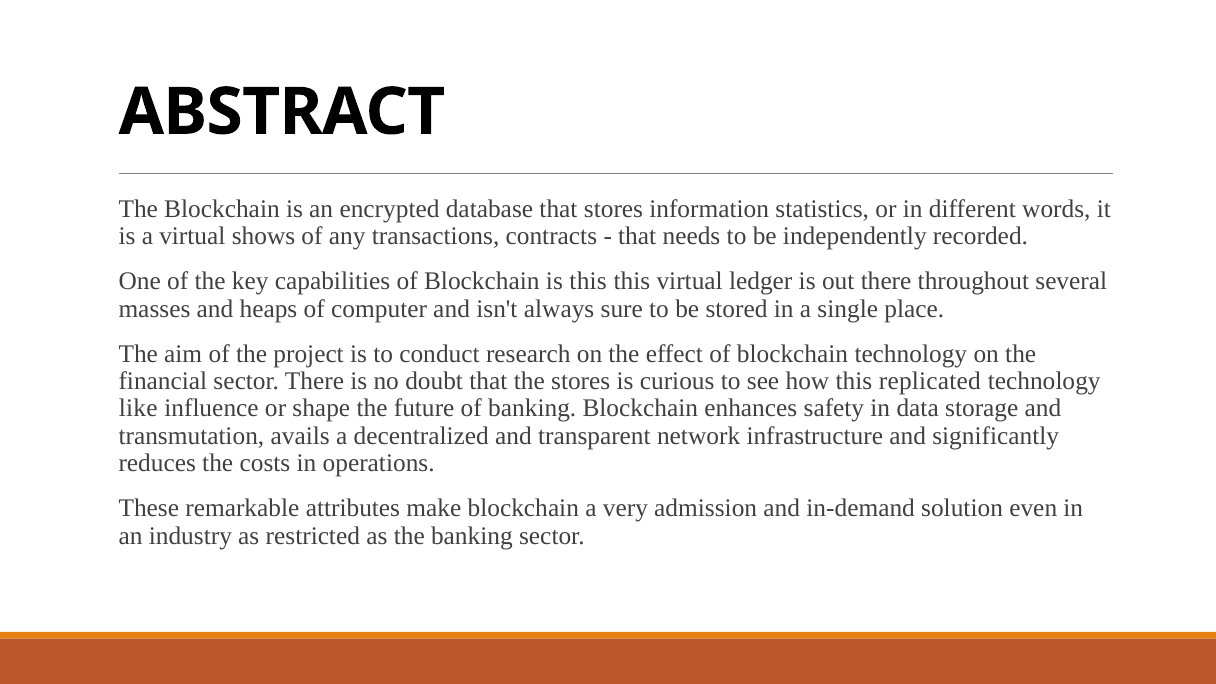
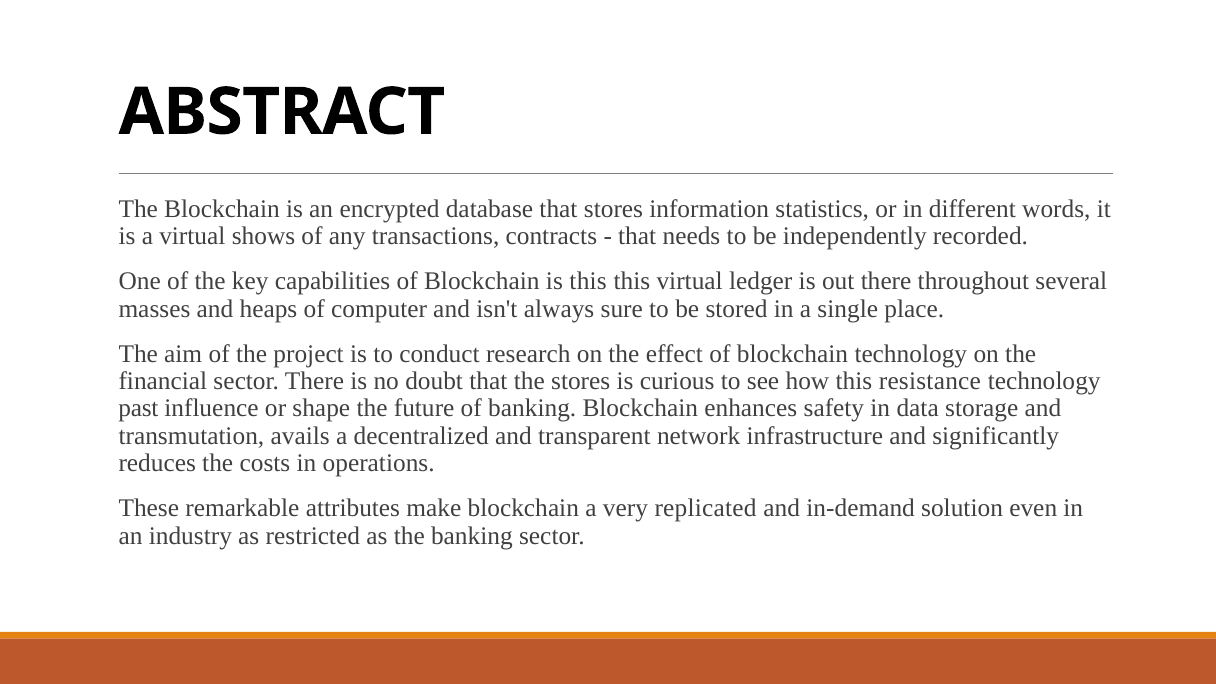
replicated: replicated -> resistance (930, 381)
like: like -> past (138, 408)
admission: admission -> replicated (706, 508)
